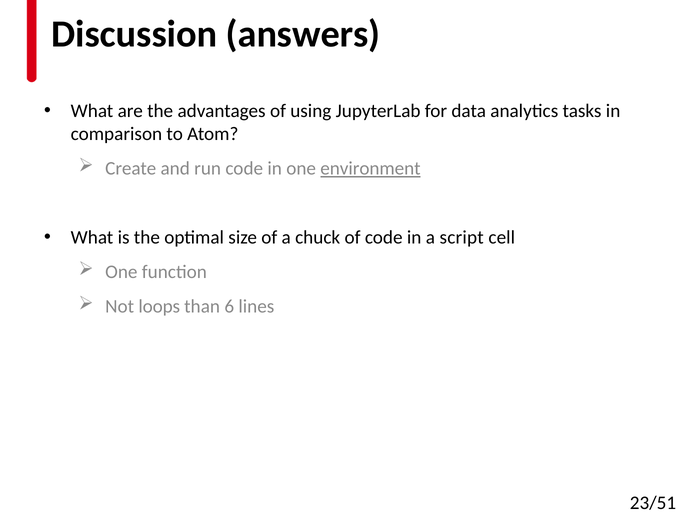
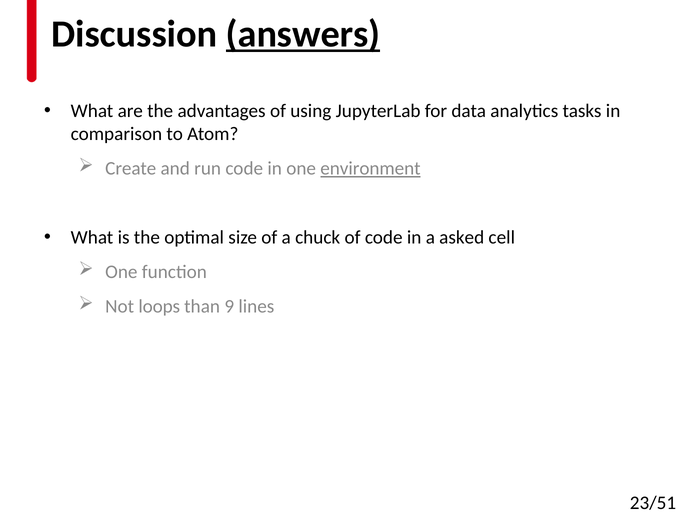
answers underline: none -> present (303, 34)
script: script -> asked (462, 238)
6: 6 -> 9 (229, 307)
